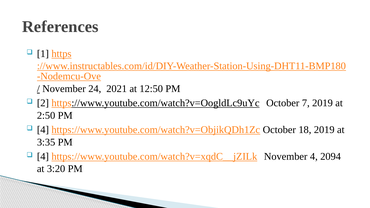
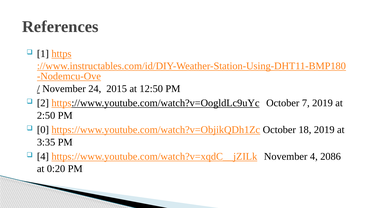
2021: 2021 -> 2015 (117, 89)
4: 4 -> 0 (43, 130)
2094: 2094 -> 2086 (331, 157)
3:20: 3:20 -> 0:20 (56, 169)
